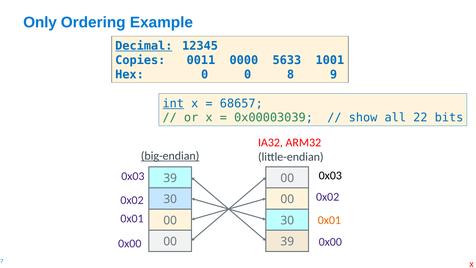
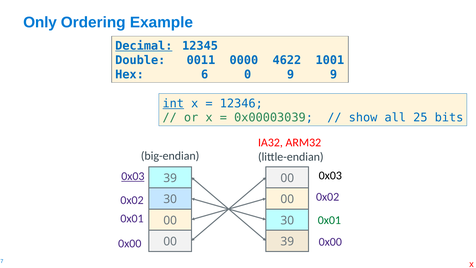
Copies: Copies -> Double (140, 60)
5633: 5633 -> 4622 (287, 60)
Hex 0: 0 -> 6 (205, 74)
0 8: 8 -> 9 (291, 74)
68657: 68657 -> 12346 (241, 103)
22: 22 -> 25 (420, 118)
big-endian underline: present -> none (170, 156)
0x03 underline: none -> present (133, 176)
0x01 colour: orange -> green (329, 220)
